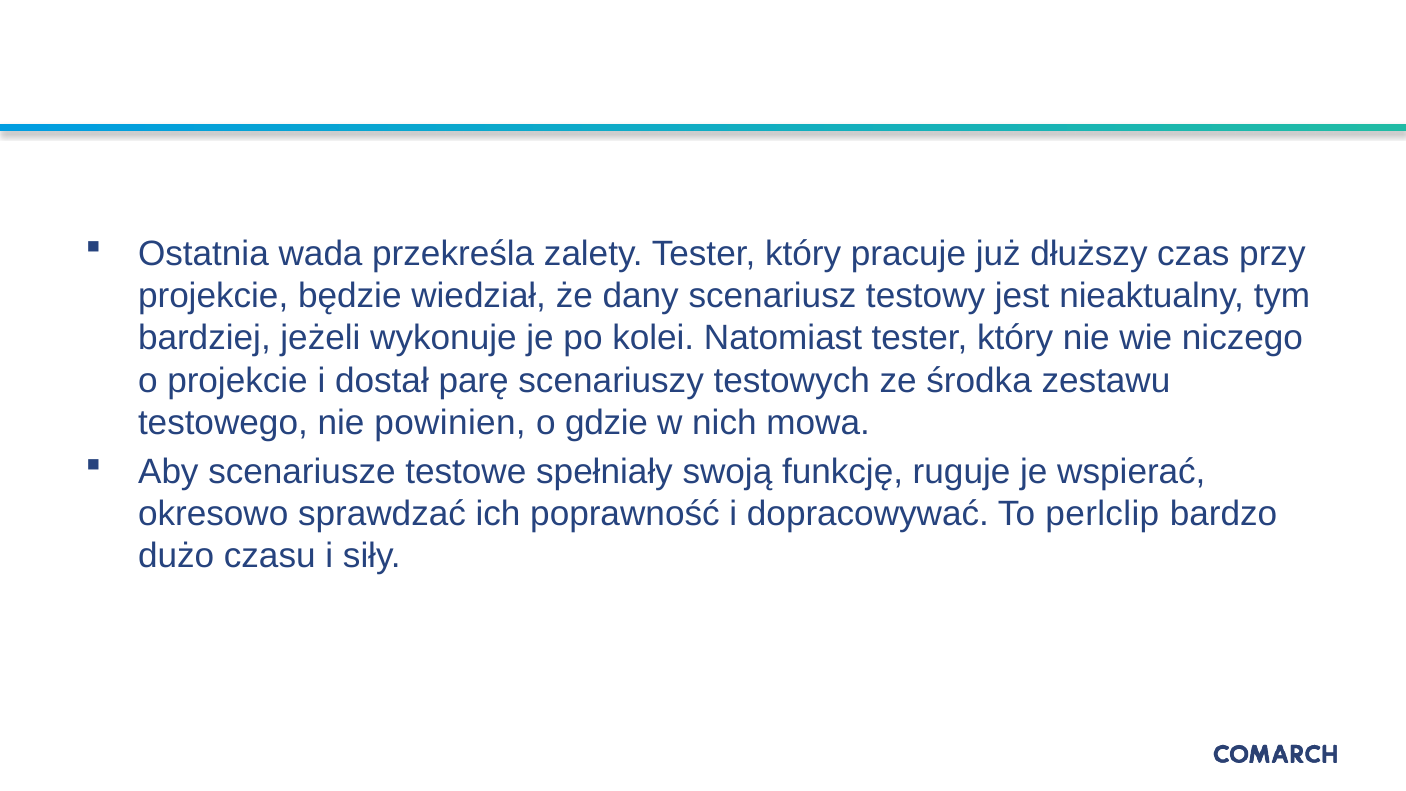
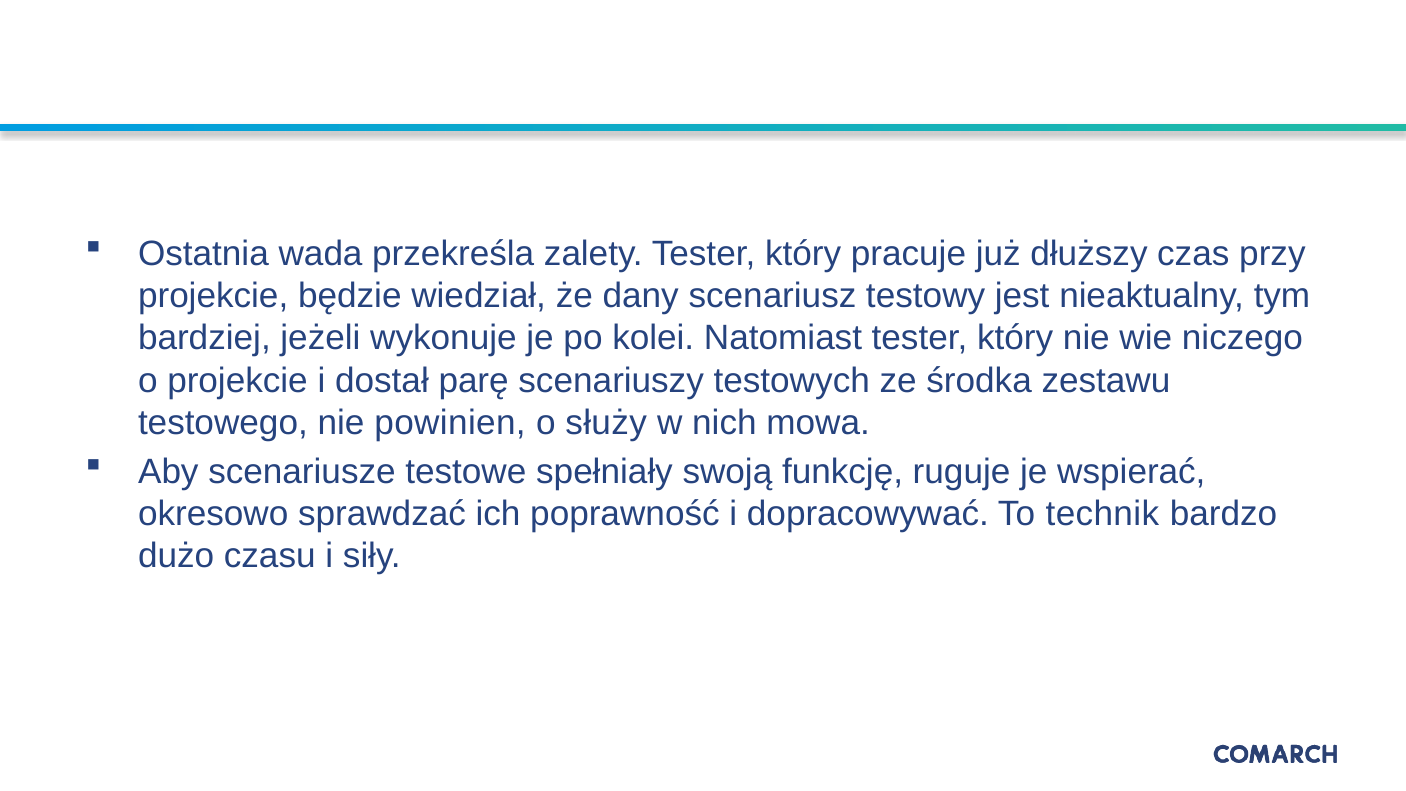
gdzie: gdzie -> służy (606, 423)
perlclip: perlclip -> technik (1102, 514)
